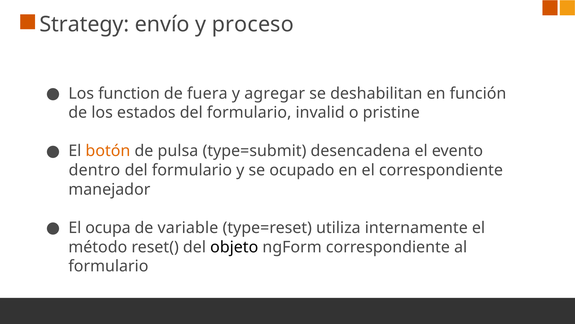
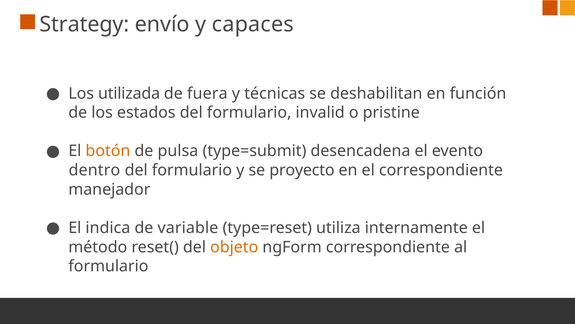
proceso: proceso -> capaces (253, 24)
function: function -> utilizada (129, 93)
agregar: agregar -> técnicas (275, 93)
ocupado: ocupado -> proyecto (302, 170)
ocupa: ocupa -> indica (108, 227)
objeto colour: black -> orange (234, 247)
